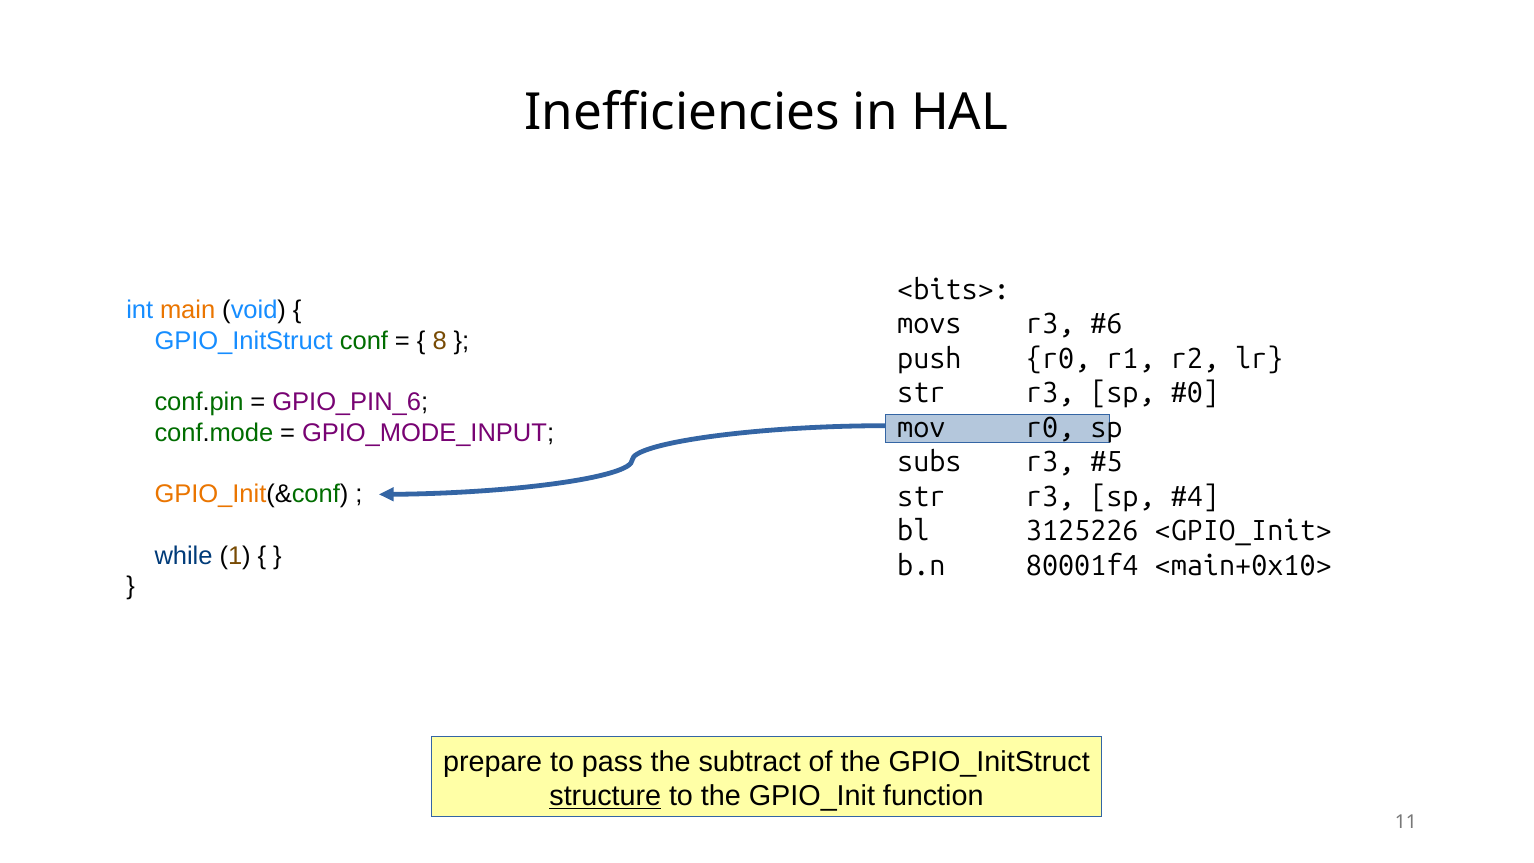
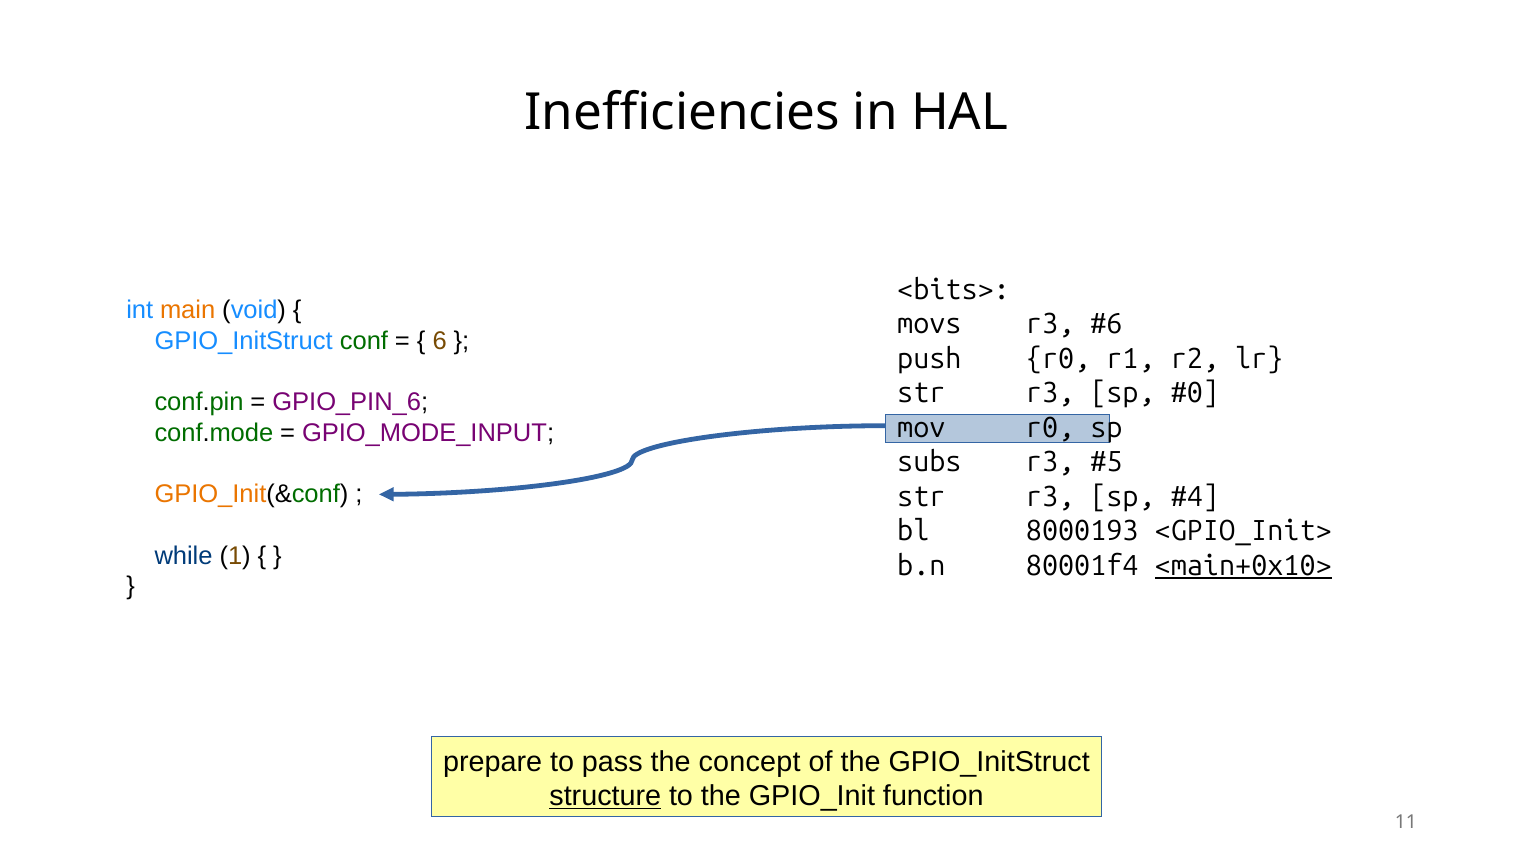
8: 8 -> 6 (440, 341)
3125226: 3125226 -> 8000193 (1082, 531)
<main+0x10> underline: none -> present (1243, 566)
subtract: subtract -> concept (750, 762)
